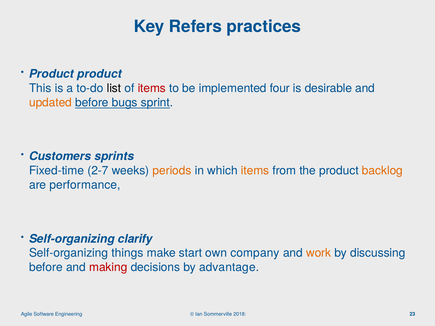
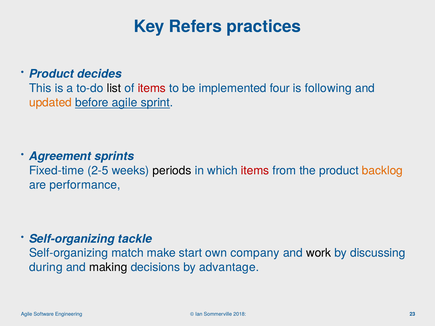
Product product: product -> decides (99, 74)
desirable: desirable -> following (328, 88)
before bugs: bugs -> agile (125, 103)
Customers: Customers -> Agreement (60, 156)
2-7: 2-7 -> 2-5 (98, 171)
periods colour: orange -> black (172, 171)
items colour: orange -> red (255, 171)
clarify: clarify -> tackle (135, 239)
things: things -> match (128, 253)
work colour: orange -> black (319, 253)
before: before -> during (46, 267)
making colour: red -> black (108, 267)
